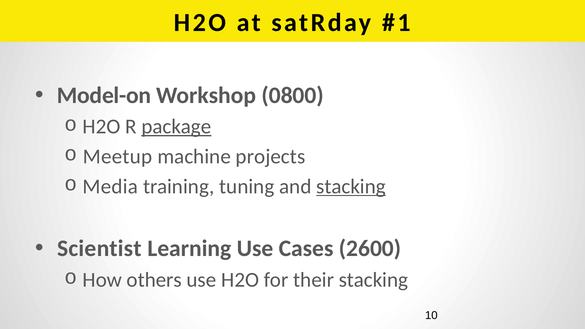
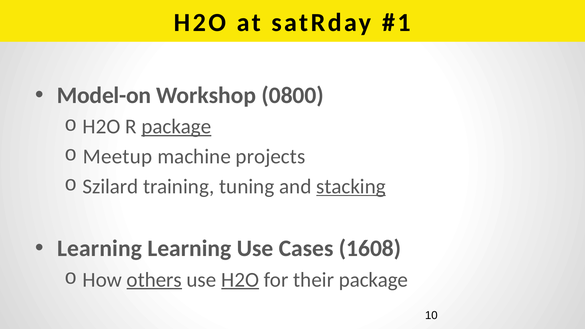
Media: Media -> Szilard (110, 186)
Scientist: Scientist -> Learning (99, 249)
2600: 2600 -> 1608 (370, 249)
others underline: none -> present (154, 280)
H2O underline: none -> present (240, 280)
their stacking: stacking -> package (373, 280)
